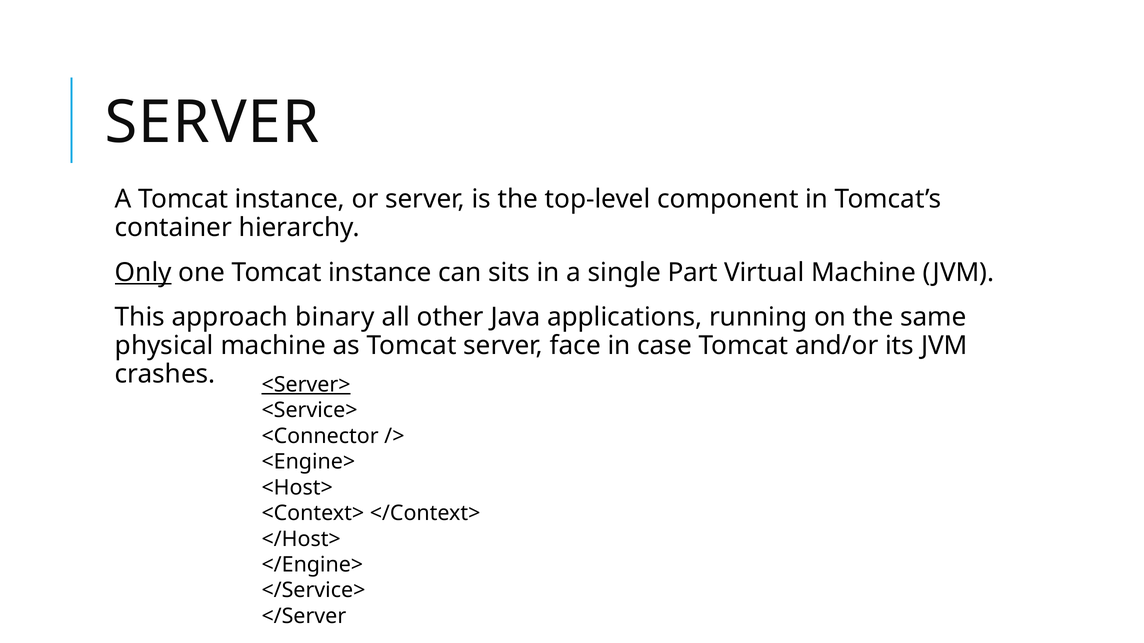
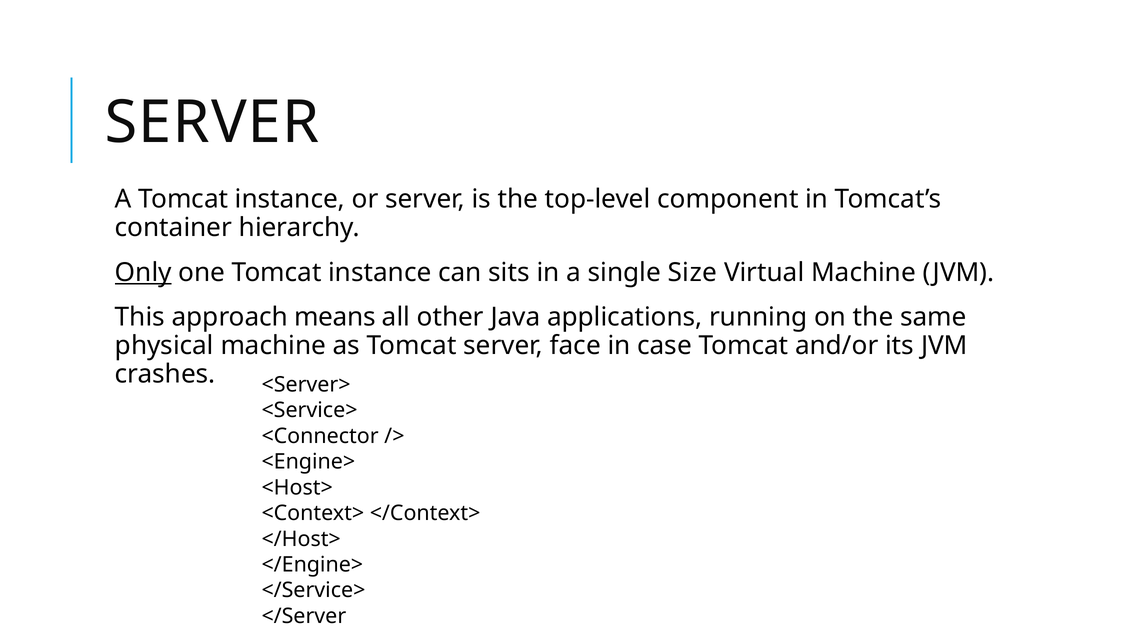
Part: Part -> Size (692, 273)
binary: binary -> means (335, 318)
<Server> underline: present -> none (306, 385)
